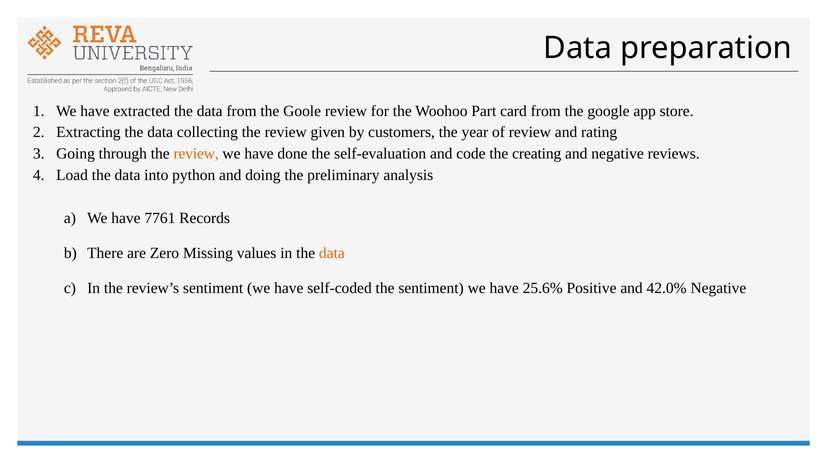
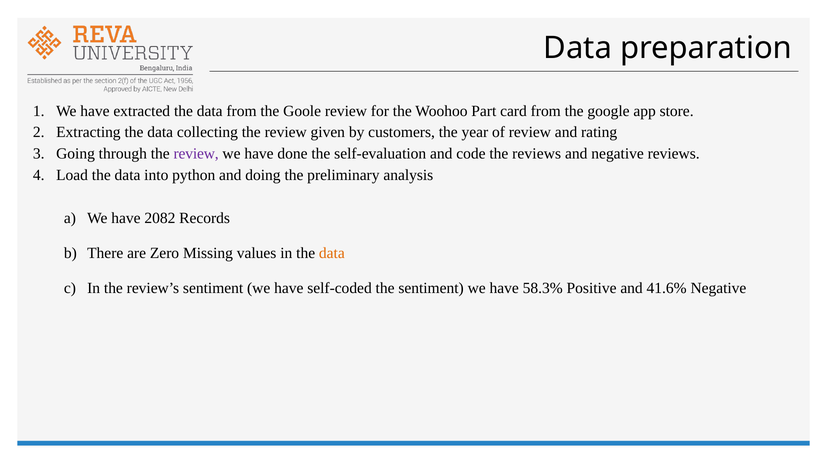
review colour: orange -> purple (196, 154)
the creating: creating -> reviews (537, 154)
7761: 7761 -> 2082 (160, 218)
25.6%: 25.6% -> 58.3% (543, 288)
42.0%: 42.0% -> 41.6% (667, 288)
